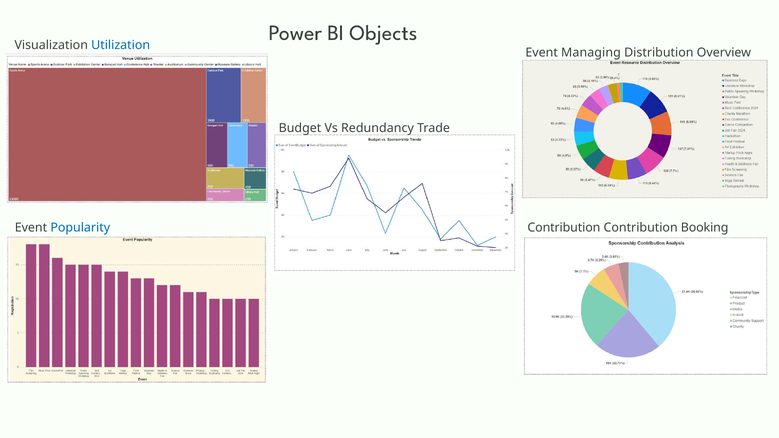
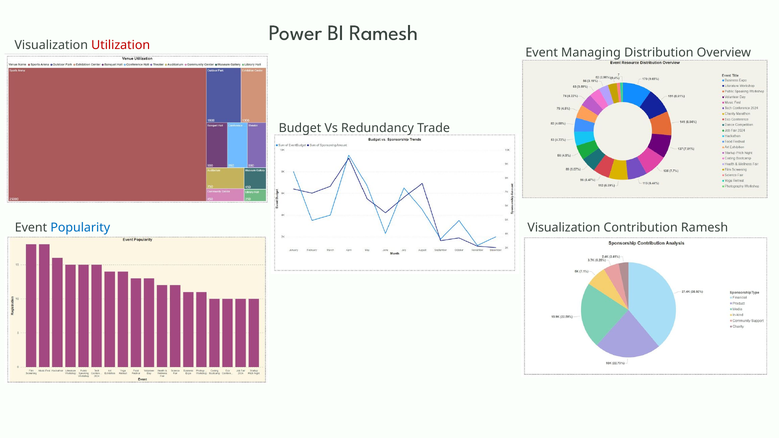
BI Objects: Objects -> Ramesh (384, 33)
Utilization colour: blue -> red (121, 45)
Contribution: Contribution -> Visualization (564, 228)
Contribution Booking: Booking -> Ramesh (705, 228)
